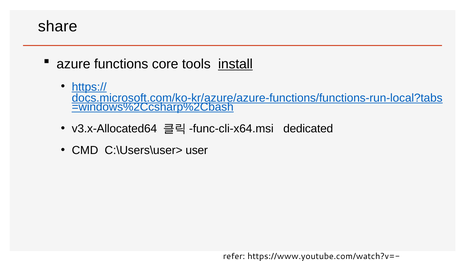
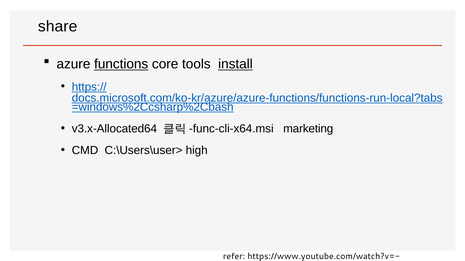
functions underline: none -> present (121, 64)
dedicated: dedicated -> marketing (308, 129)
user: user -> high (197, 151)
